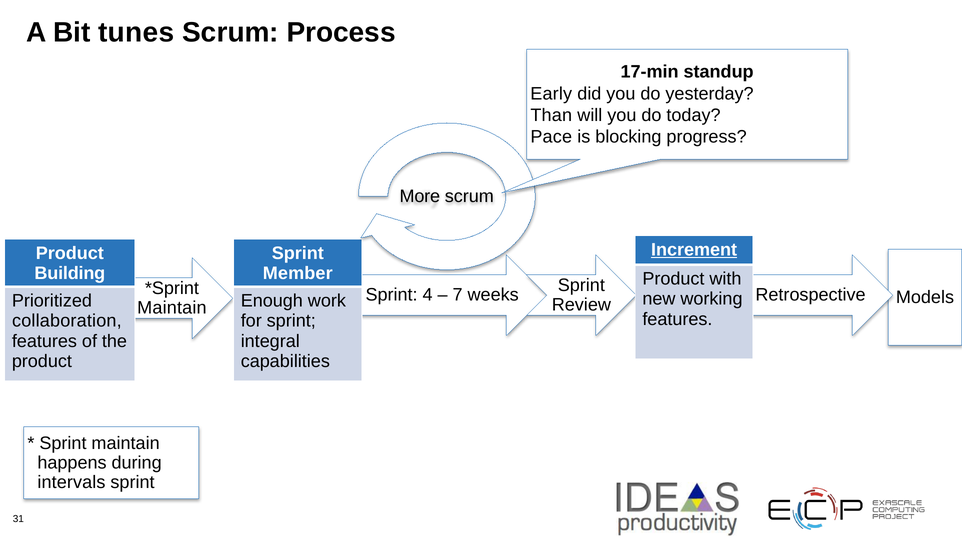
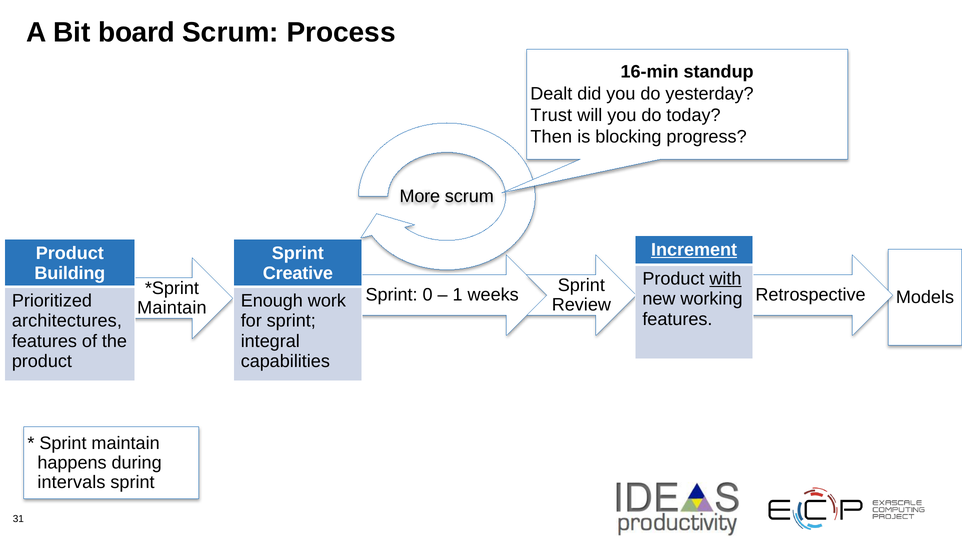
tunes: tunes -> board (137, 33)
17-min: 17-min -> 16-min (650, 72)
Early: Early -> Dealt (551, 94)
Than: Than -> Trust (551, 115)
Pace: Pace -> Then (551, 137)
Member: Member -> Creative (298, 274)
with underline: none -> present (725, 279)
4: 4 -> 0 (428, 295)
7: 7 -> 1 (458, 295)
collaboration: collaboration -> architectures (67, 321)
